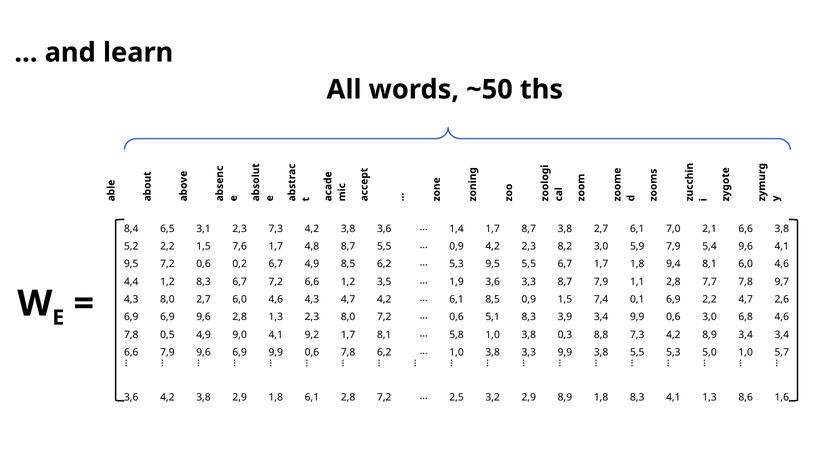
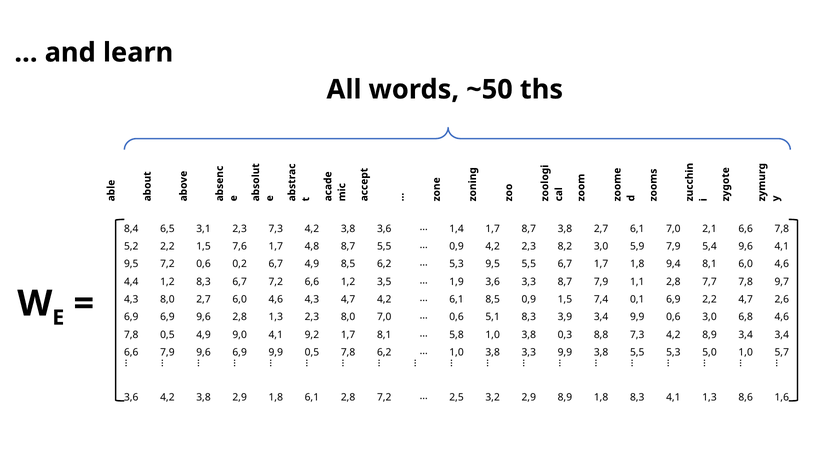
6,6 3,8: 3,8 -> 7,8 (782, 229)
8,0 7,2: 7,2 -> 7,0 (384, 317)
6,9 9,9 0,6: 0,6 -> 0,5 (312, 352)
